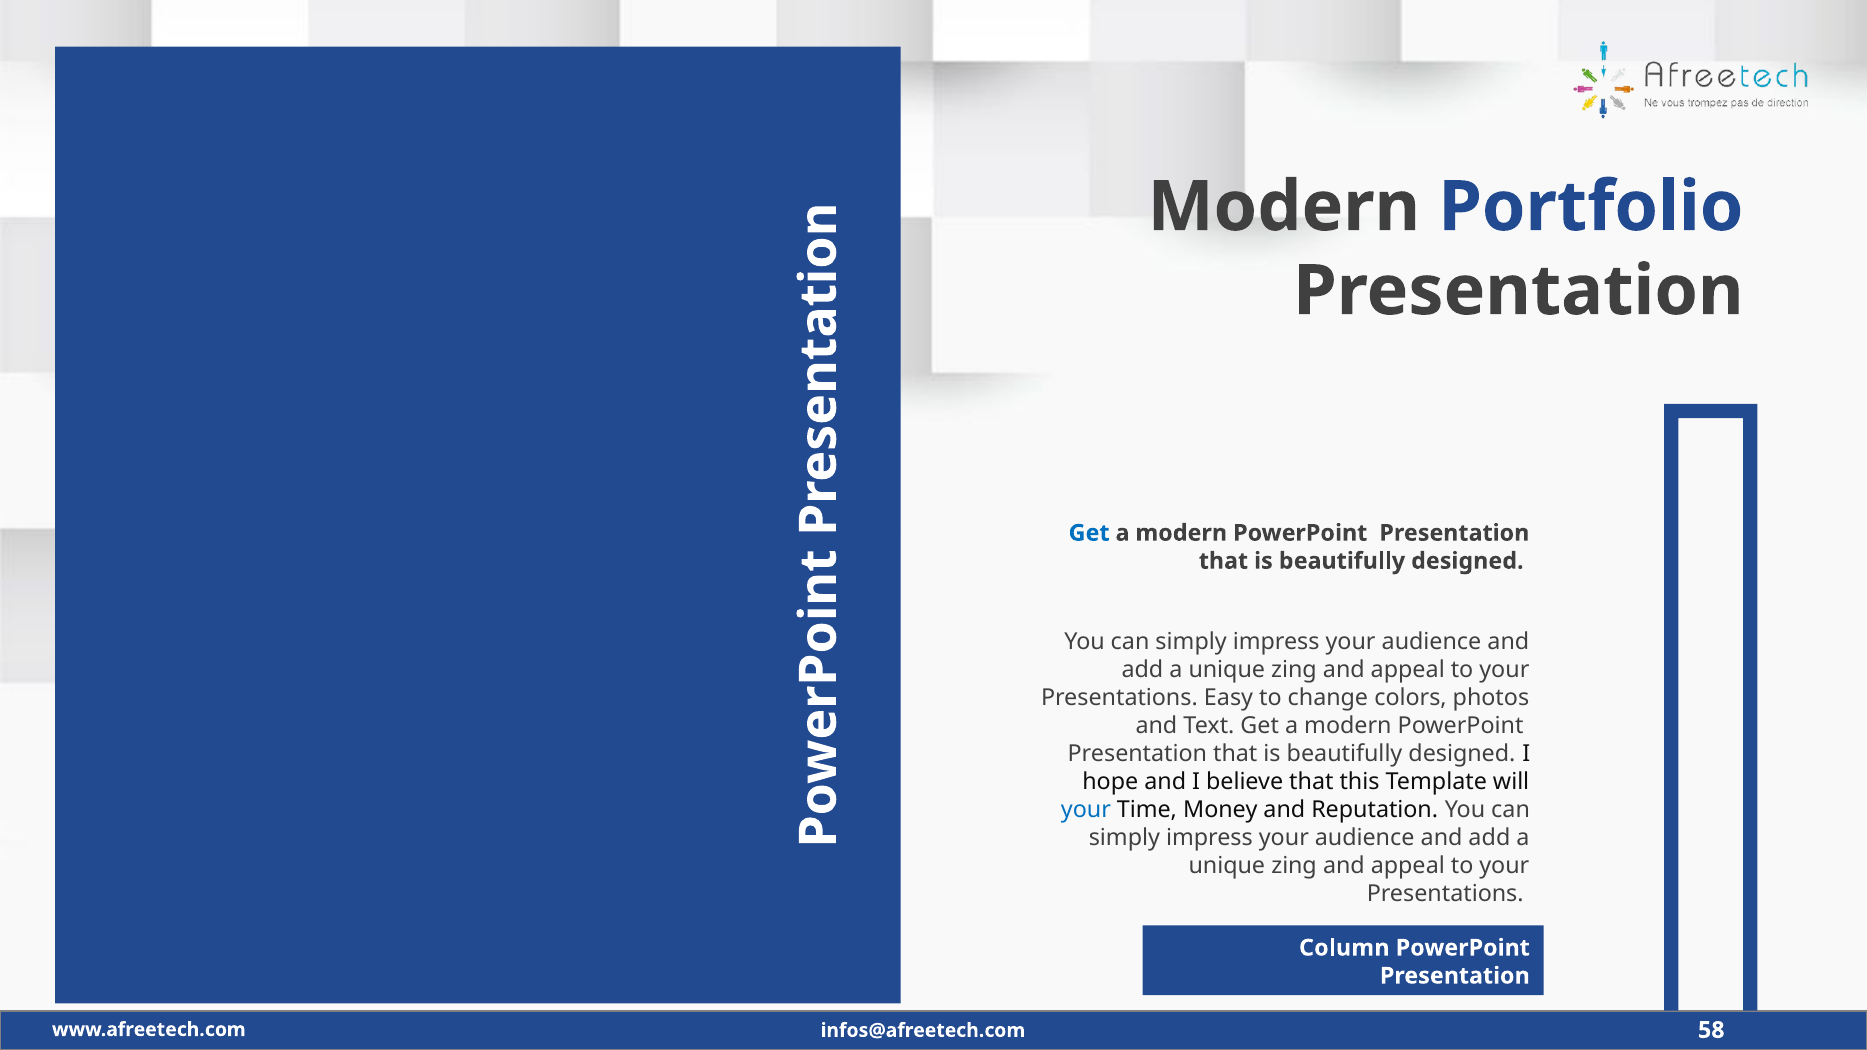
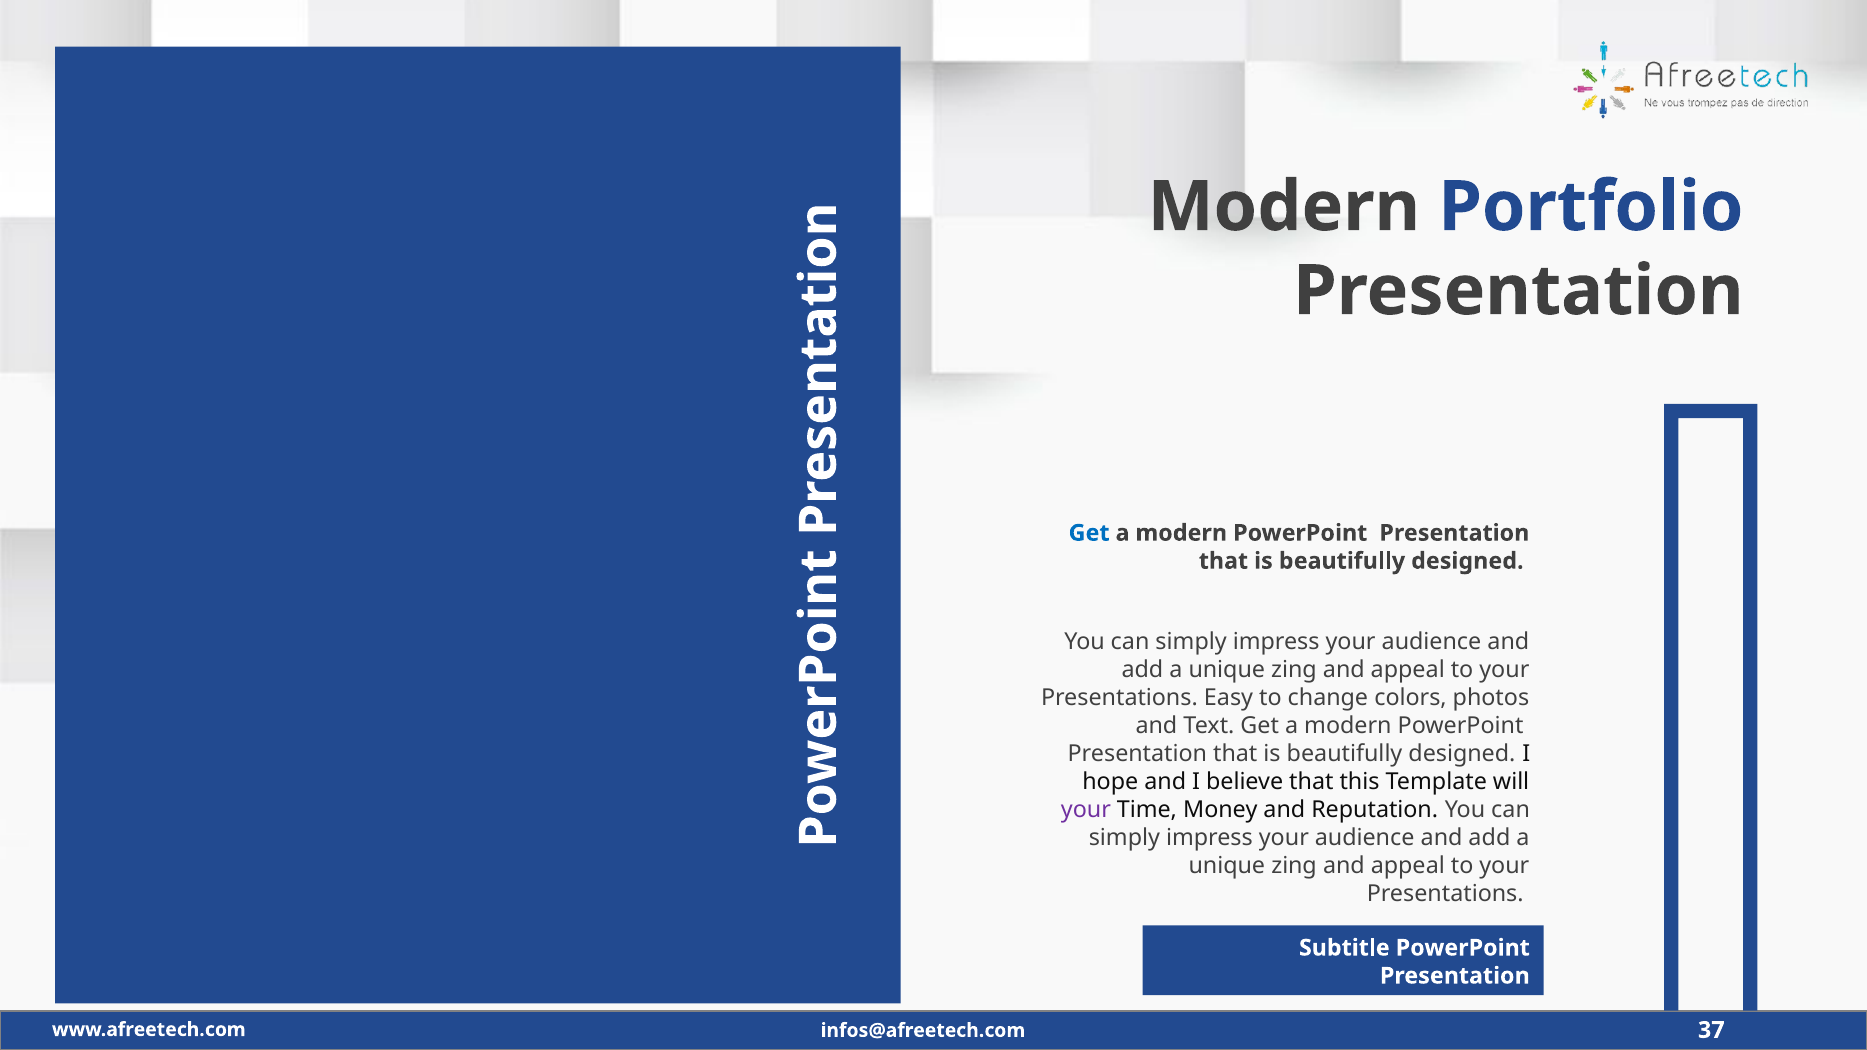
your colour: blue -> purple (1086, 810)
Column: Column -> Subtitle (1344, 948)
58: 58 -> 37 (1711, 1030)
